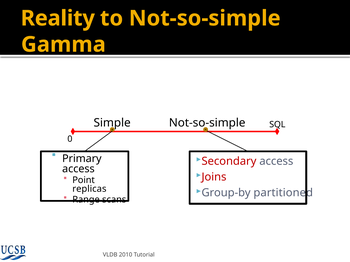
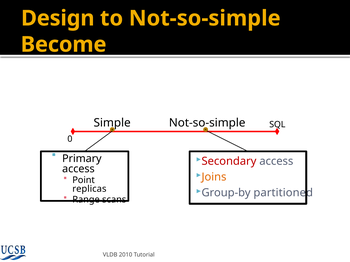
Reality: Reality -> Design (58, 18)
Gamma: Gamma -> Become (64, 45)
Joins colour: red -> orange (214, 177)
